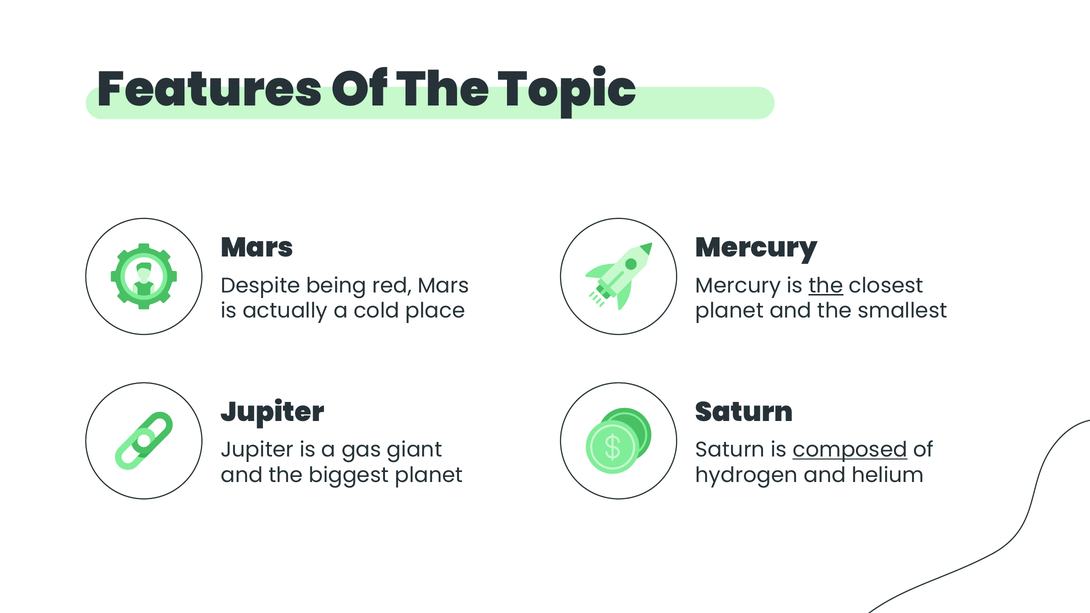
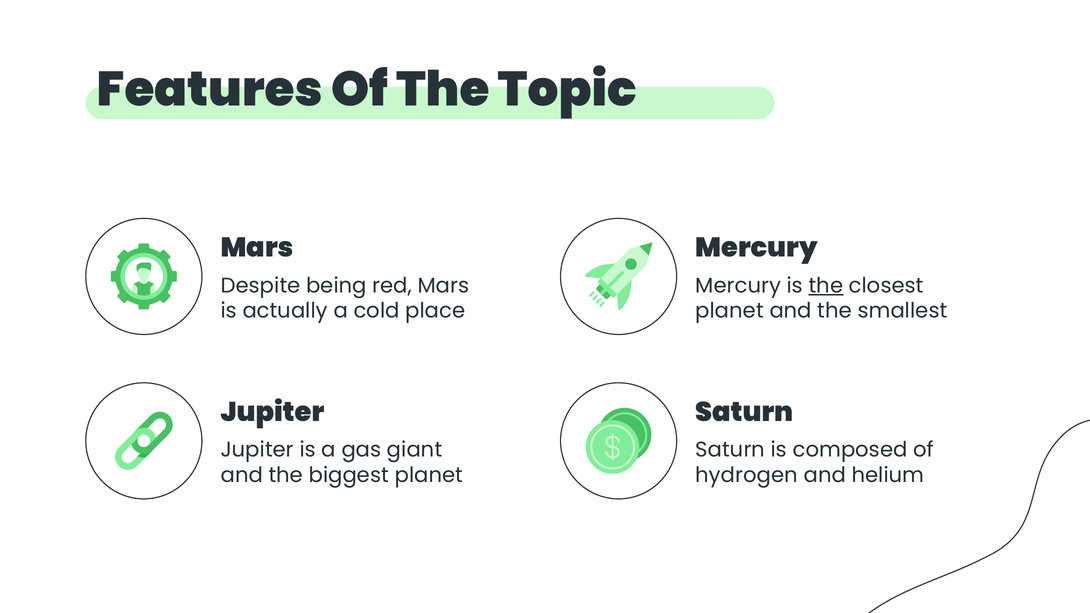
composed underline: present -> none (850, 450)
